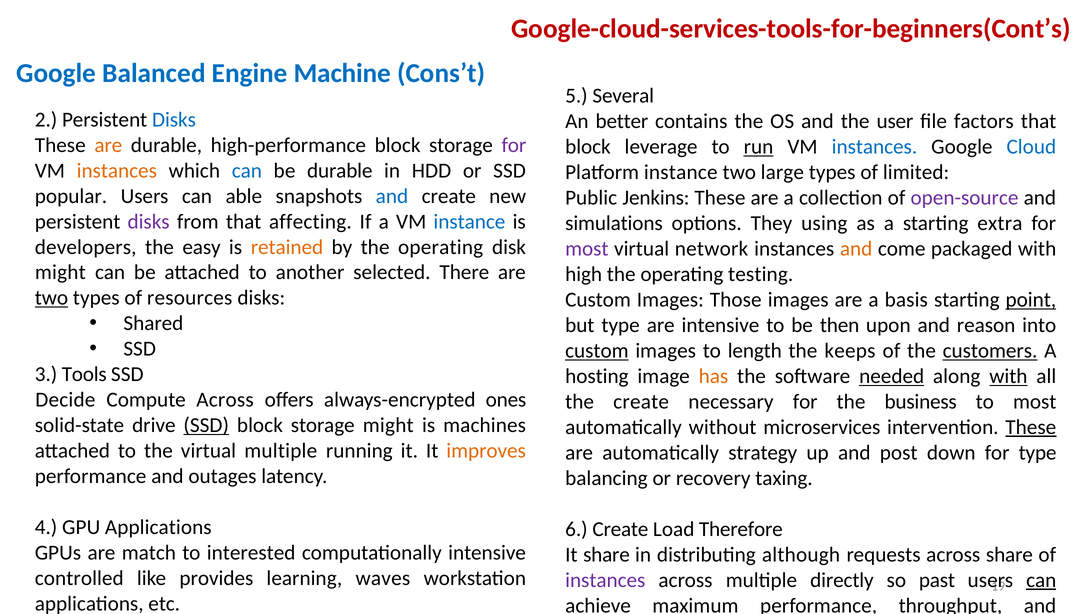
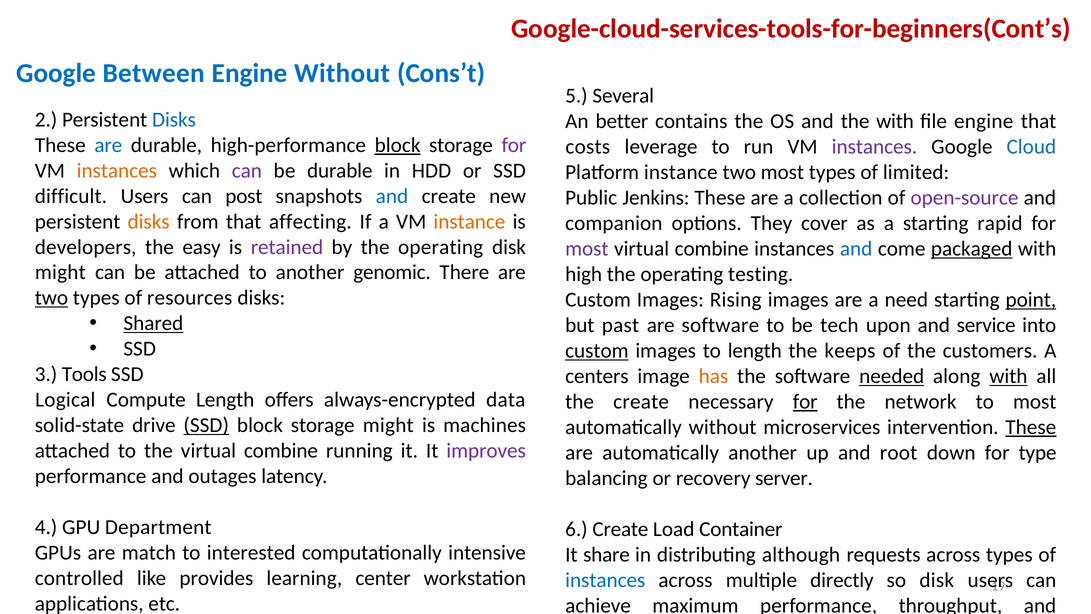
Balanced: Balanced -> Between (154, 73)
Engine Machine: Machine -> Without (342, 73)
the user: user -> with (895, 121)
file factors: factors -> engine (984, 121)
are colour: orange -> blue (108, 145)
block underline: none -> present (398, 145)
block: block -> costs (588, 147)
run underline: present -> none (759, 147)
instances colour: blue -> purple (874, 147)
can colour: blue -> purple (247, 170)
two large: large -> most (782, 172)
popular: popular -> difficult (71, 196)
able: able -> post (244, 196)
disks colour: purple -> orange (149, 221)
instance colour: blue -> orange (469, 221)
simulations: simulations -> companion (614, 223)
using: using -> cover (824, 223)
extra: extra -> rapid (1000, 223)
retained colour: orange -> purple (287, 247)
network: network -> combine (712, 249)
and colour: orange -> blue (856, 249)
packaged underline: none -> present (972, 249)
selected: selected -> genomic (392, 272)
Those: Those -> Rising (736, 300)
basis: basis -> need (906, 300)
Shared underline: none -> present (153, 323)
but type: type -> past (620, 325)
are intensive: intensive -> software (720, 325)
then: then -> tech (839, 325)
reason: reason -> service (986, 325)
customers underline: present -> none (990, 351)
hosting: hosting -> centers (597, 376)
Decide: Decide -> Logical (65, 400)
Compute Across: Across -> Length (225, 400)
ones: ones -> data (506, 400)
for underline: none -> present (805, 402)
business: business -> network (921, 402)
the virtual multiple: multiple -> combine (281, 451)
improves colour: orange -> purple (486, 451)
automatically strategy: strategy -> another (763, 453)
post: post -> root (899, 453)
taxing: taxing -> server (784, 478)
GPU Applications: Applications -> Department (158, 527)
Therefore: Therefore -> Container (741, 529)
across share: share -> types (1009, 554)
waves: waves -> center (383, 578)
instances colour: purple -> blue (605, 580)
so past: past -> disk (937, 580)
can underline: present -> none (1041, 580)
